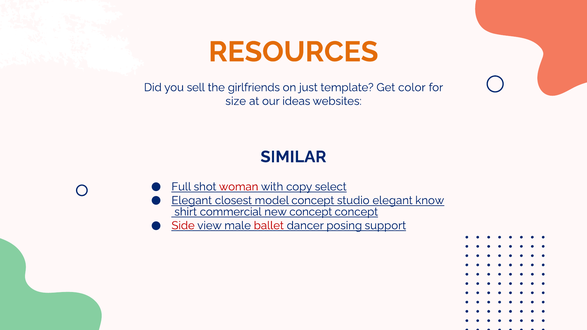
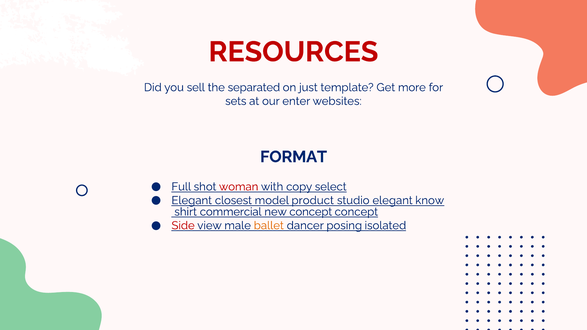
RESOURCES colour: orange -> red (293, 52)
girlfriends: girlfriends -> separated (254, 87)
color: color -> more (412, 87)
size: size -> sets (236, 101)
ideas: ideas -> enter (296, 101)
SIMILAR: SIMILAR -> FORMAT (294, 157)
model concept: concept -> product (313, 201)
ballet colour: red -> orange (269, 226)
support: support -> isolated (385, 226)
